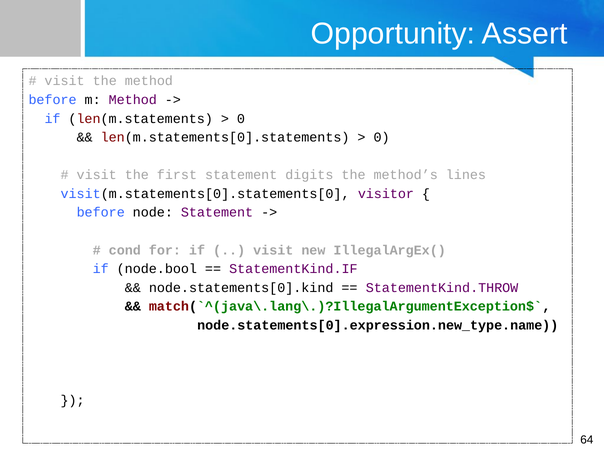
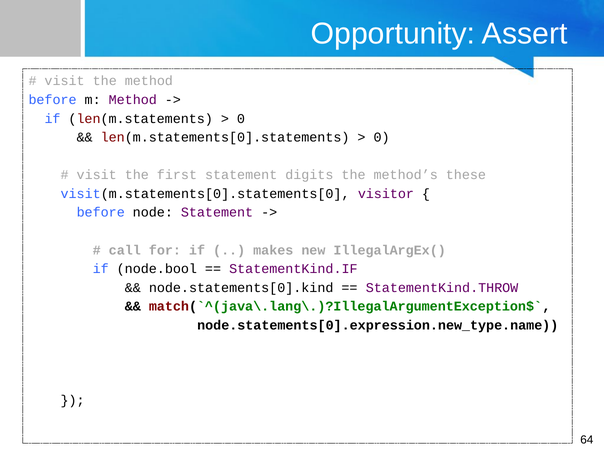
lines: lines -> these (466, 175)
cond: cond -> call (125, 250)
visit: visit -> makes (273, 250)
